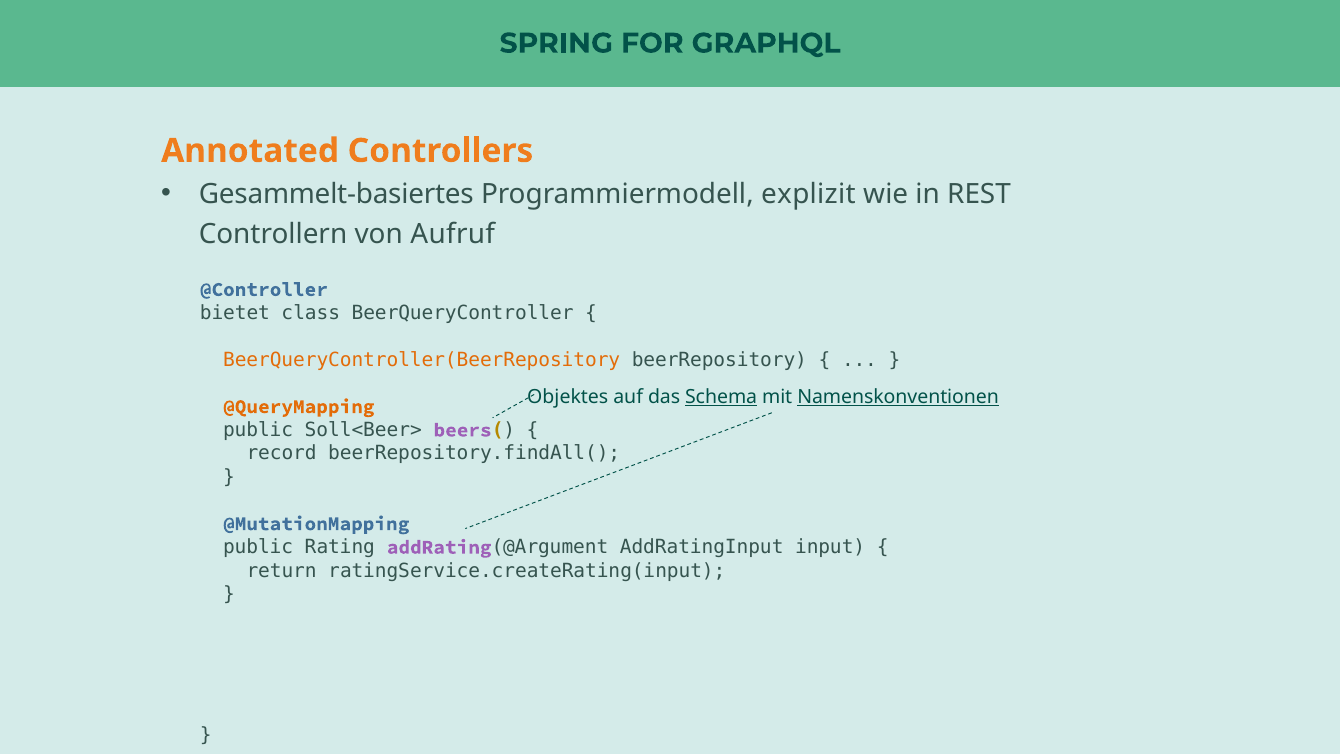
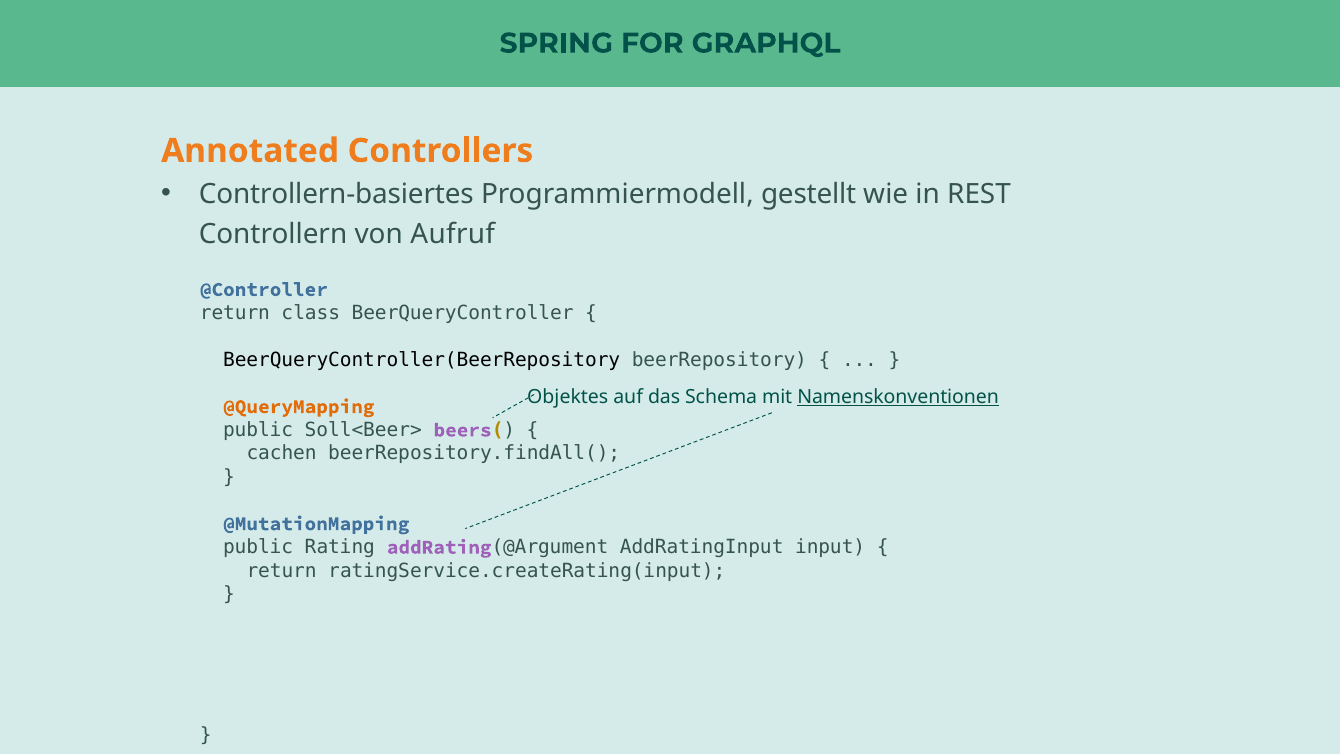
Gesammelt-basiertes: Gesammelt-basiertes -> Controllern-basiertes (336, 194)
explizit: explizit -> gestellt (809, 194)
bietet: bietet -> return (235, 313)
BeerQueryController(BeerRepository colour: orange -> black (422, 360)
Schema underline: present -> none (721, 397)
record: record -> cachen (282, 453)
